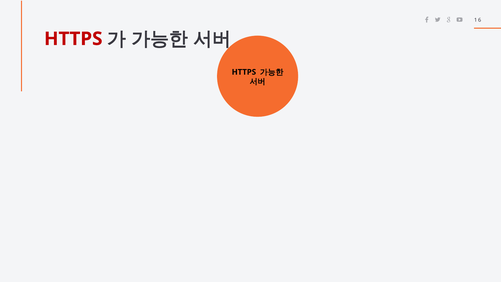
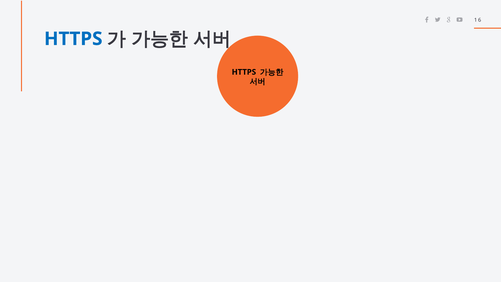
HTTPS colour: red -> blue (73, 39)
